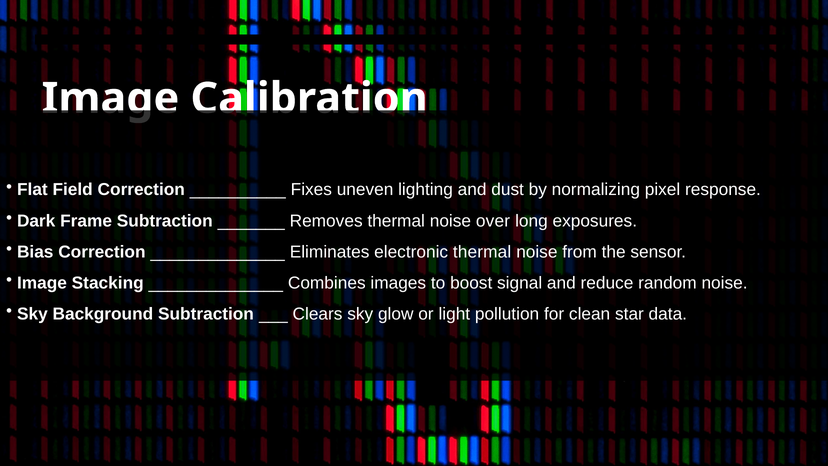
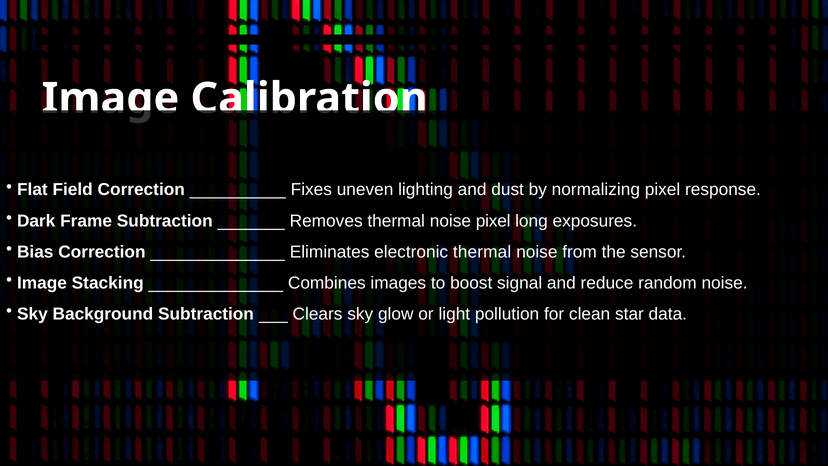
noise over: over -> pixel (493, 221)
